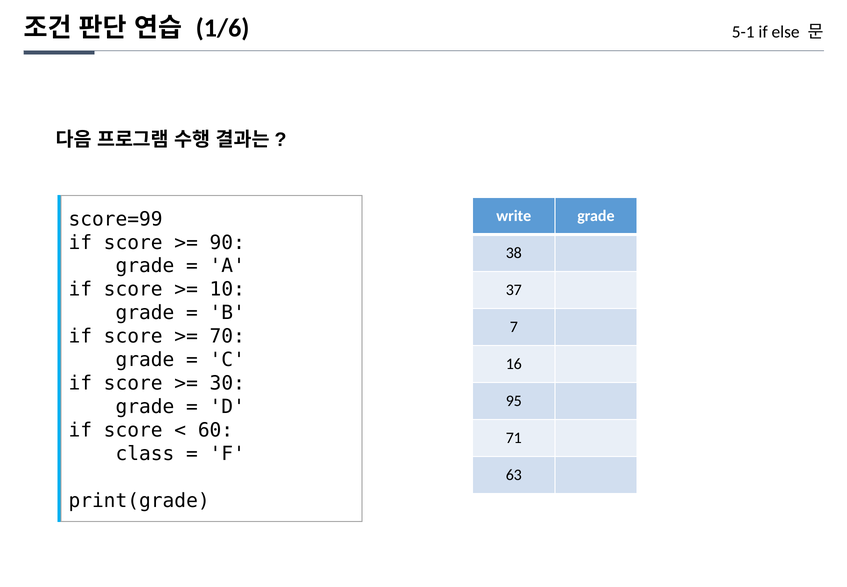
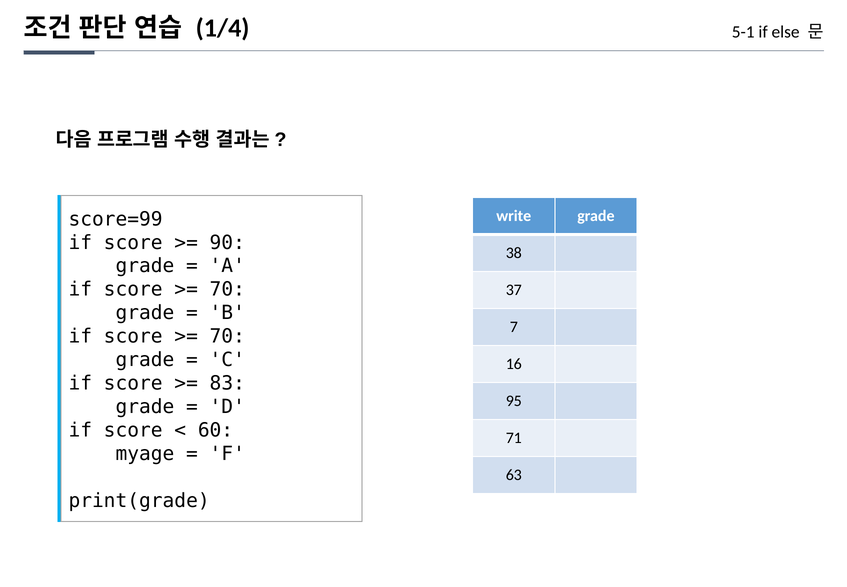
1/6: 1/6 -> 1/4 (223, 28)
10: 10 -> 70 (227, 289)
30: 30 -> 83 (227, 383)
class: class -> myage (145, 453)
